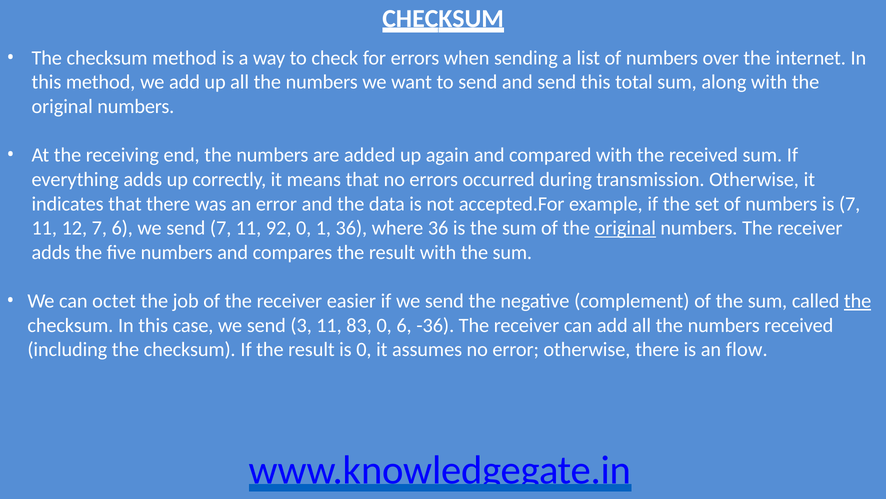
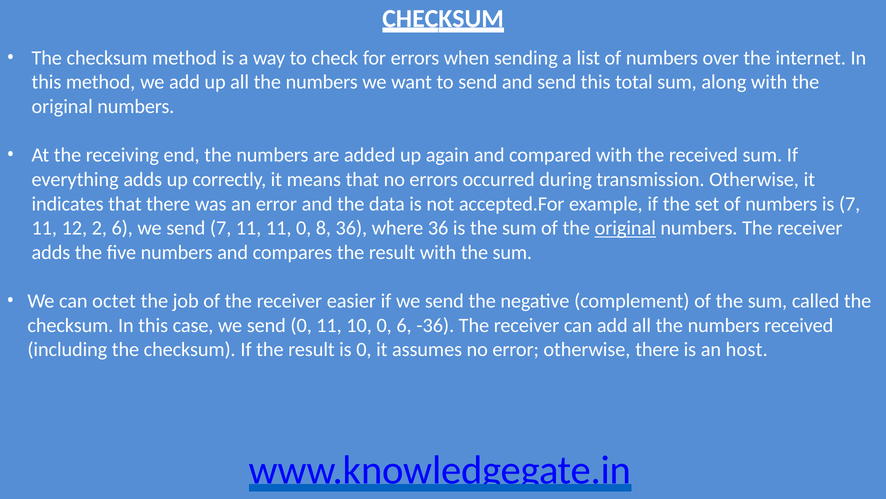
12 7: 7 -> 2 (99, 228)
11 92: 92 -> 11 (279, 228)
1: 1 -> 8 (323, 228)
the underline: present -> none (858, 301)
send 3: 3 -> 0 (301, 325)
83: 83 -> 10 (359, 325)
flow: flow -> host (747, 349)
